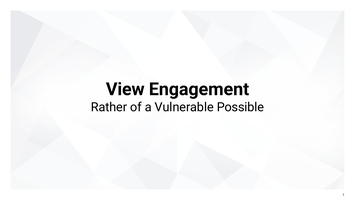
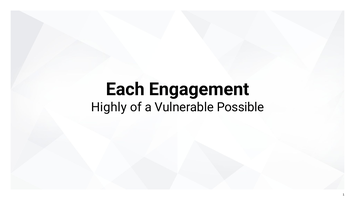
View: View -> Each (125, 89)
Rather: Rather -> Highly (109, 107)
